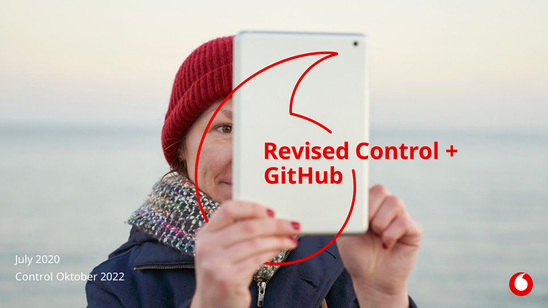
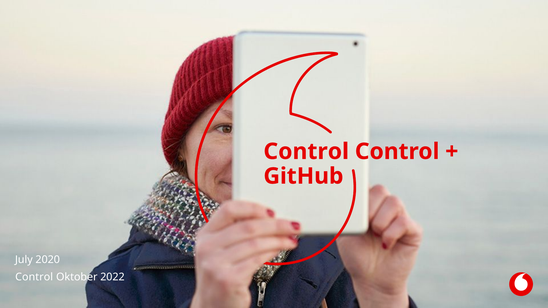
Revised: Revised -> Control (306, 152)
